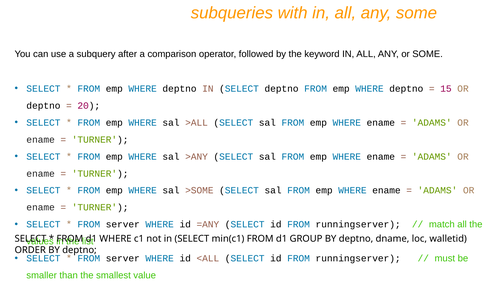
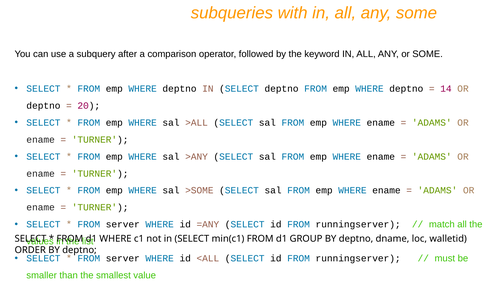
15: 15 -> 14 (446, 89)
